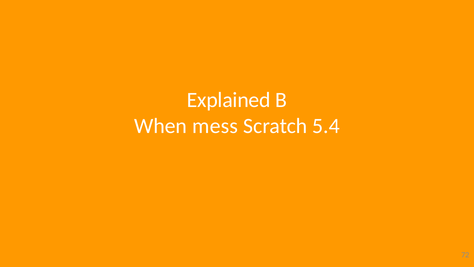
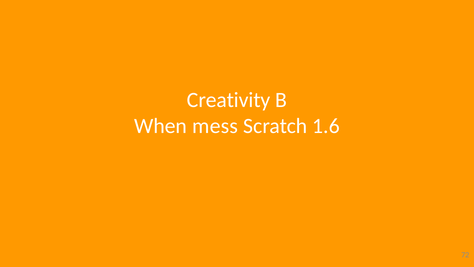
Explained: Explained -> Creativity (229, 100)
5.4: 5.4 -> 1.6 (326, 126)
